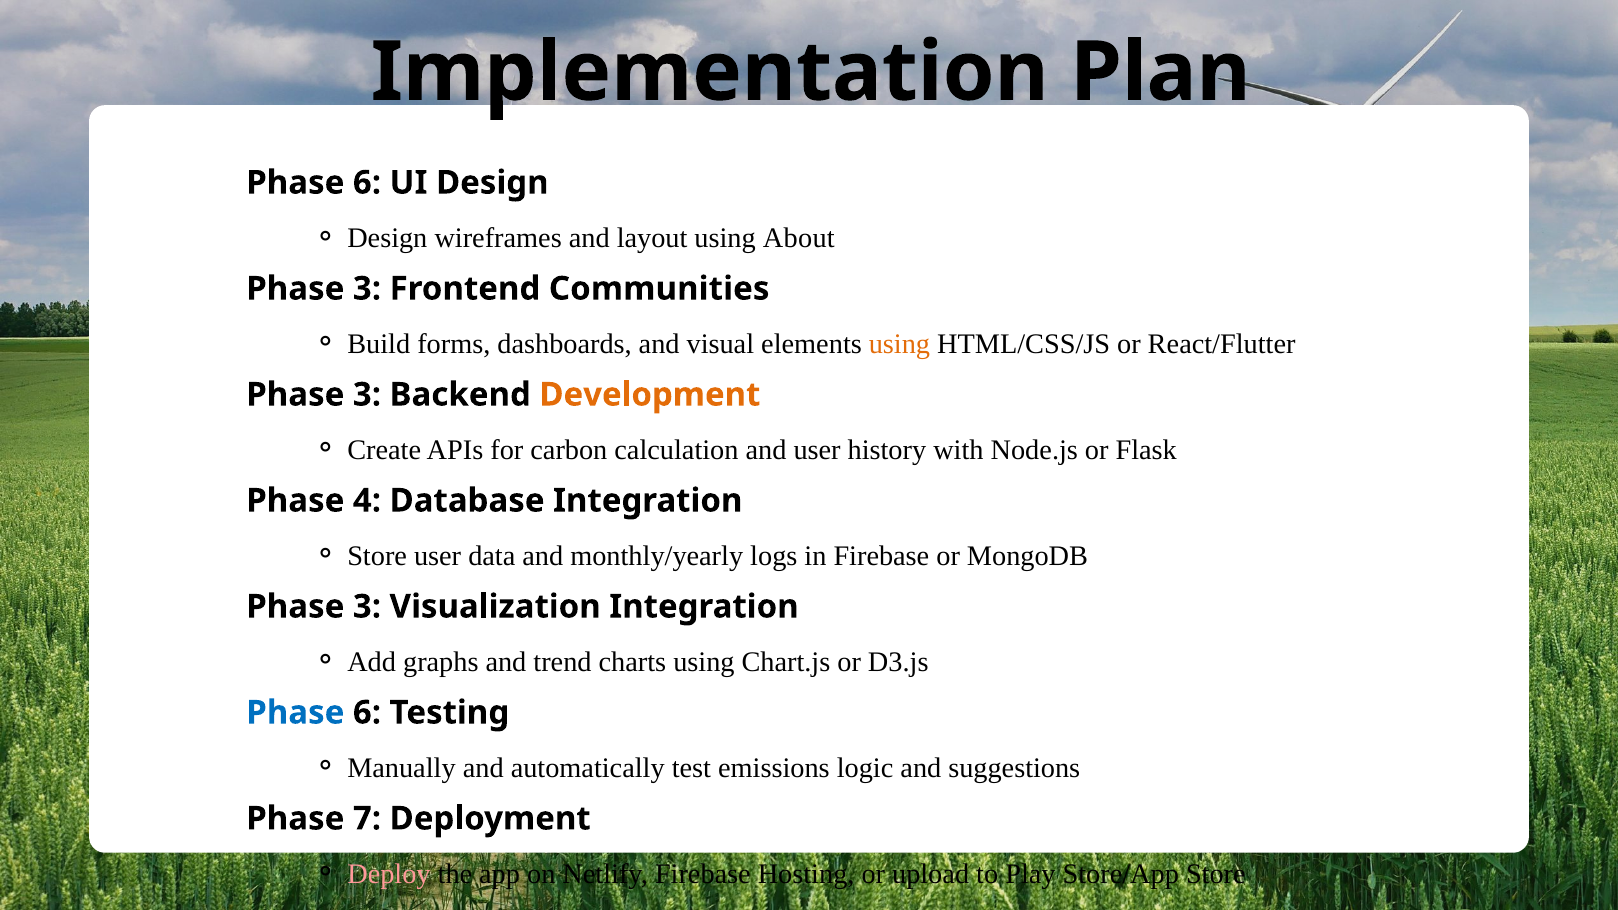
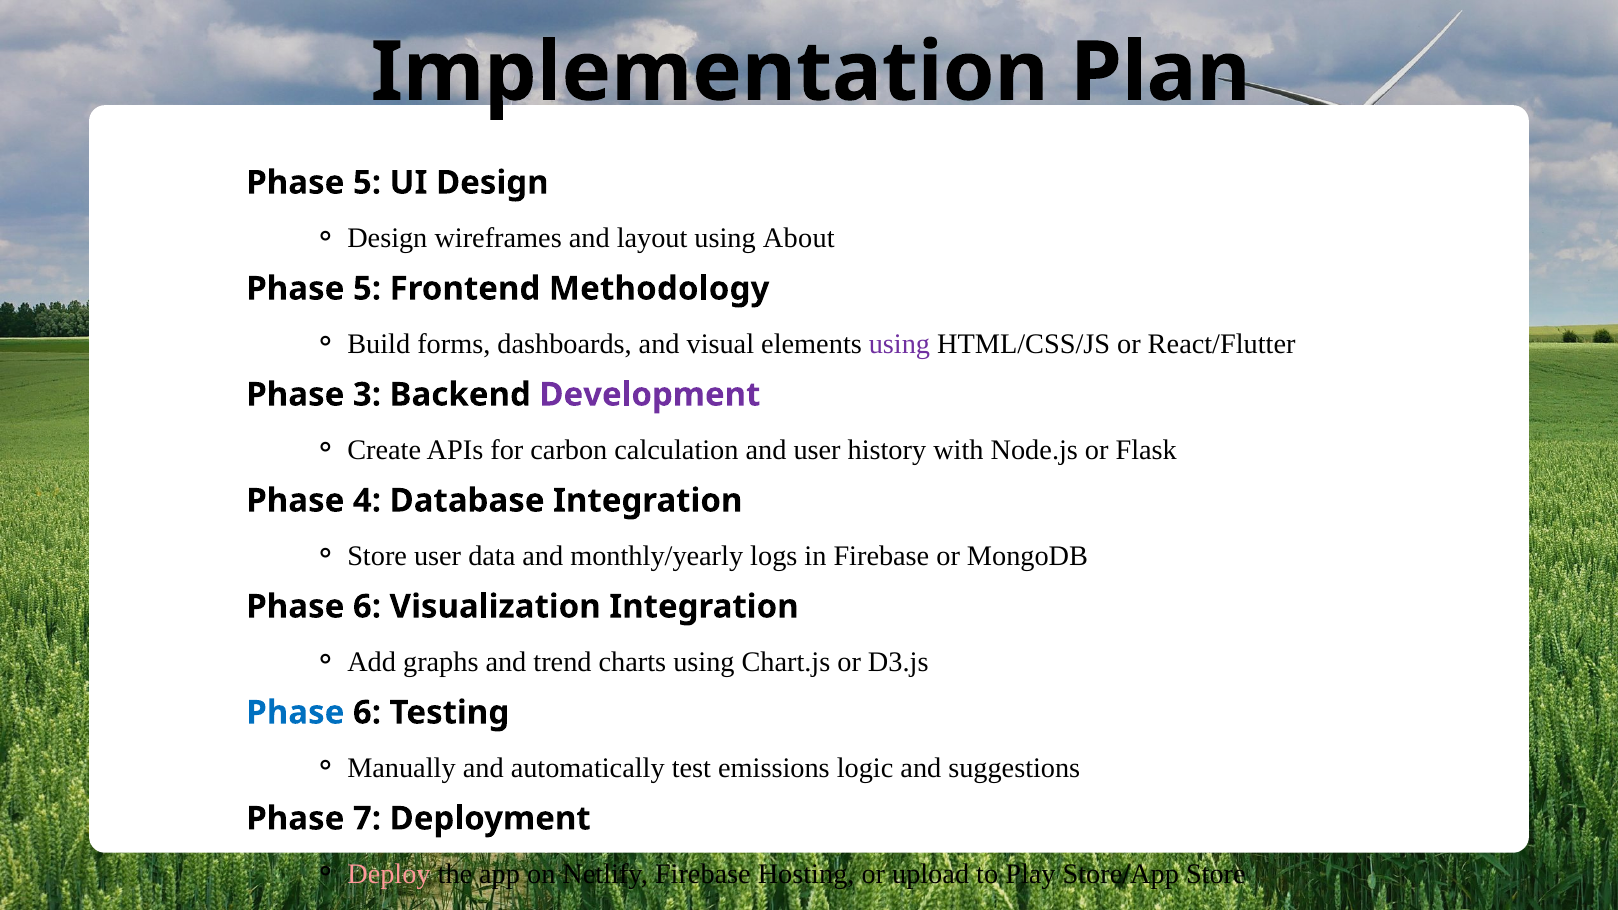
6: 6 -> 5 (367, 183)
3: 3 -> 5 (367, 289)
Communities: Communities -> Methodology (659, 289)
using colour: orange -> purple (899, 344)
Development colour: orange -> purple (650, 395)
3: 3 -> 6 (367, 607)
